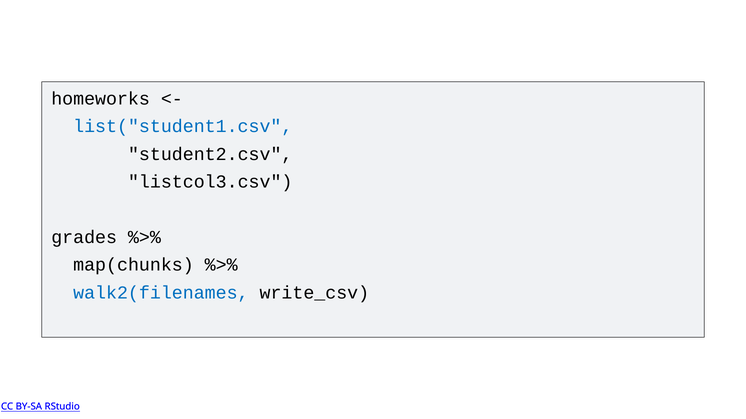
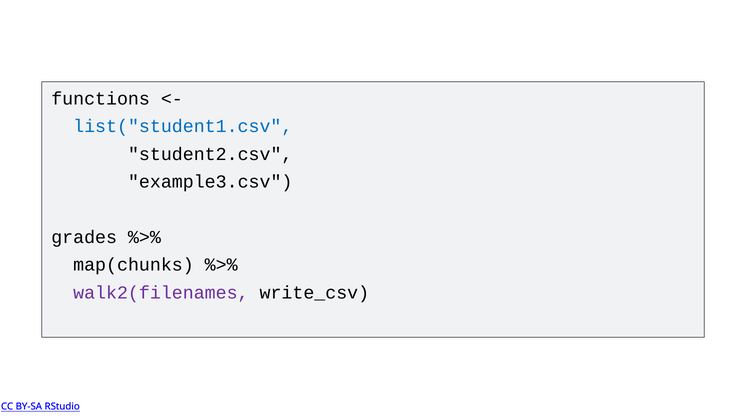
homeworks: homeworks -> functions (101, 99)
listcol3.csv: listcol3.csv -> example3.csv (210, 182)
walk2(filenames colour: blue -> purple (161, 293)
